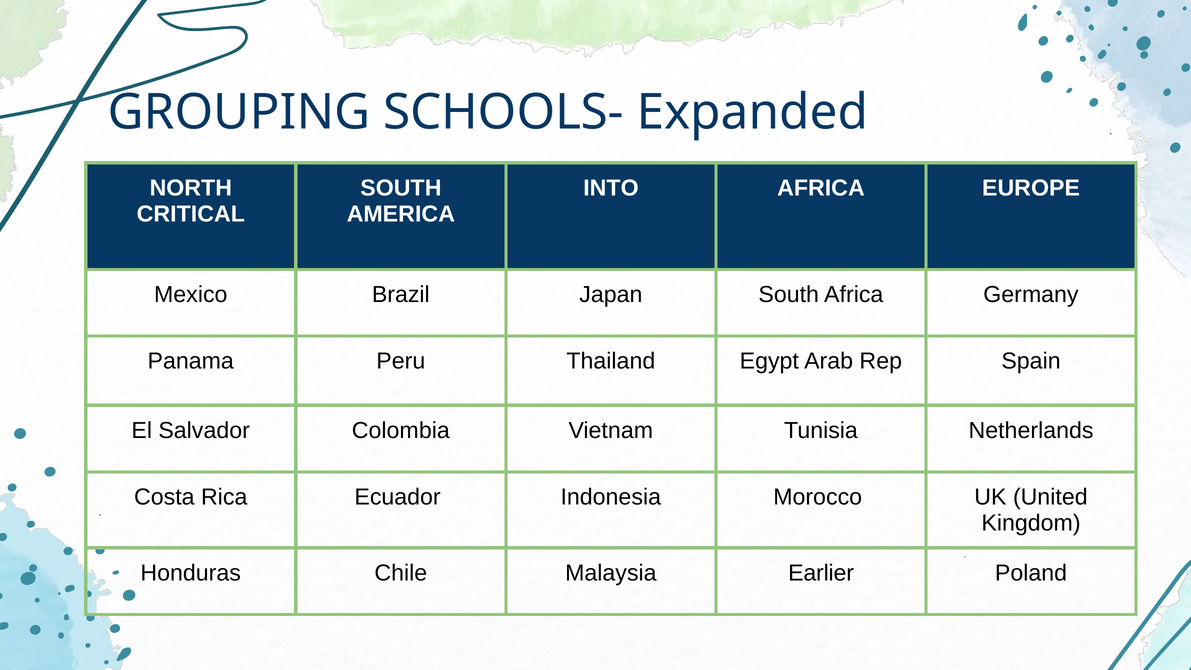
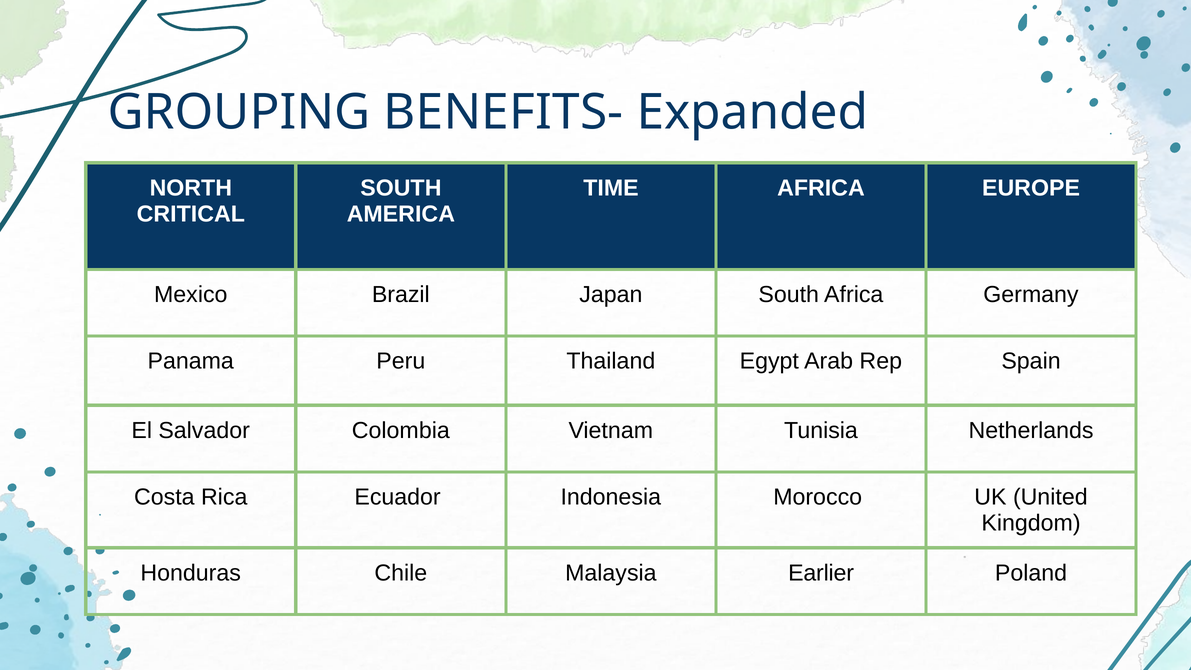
SCHOOLS-: SCHOOLS- -> BENEFITS- (503, 113)
INTO: INTO -> TIME (611, 188)
